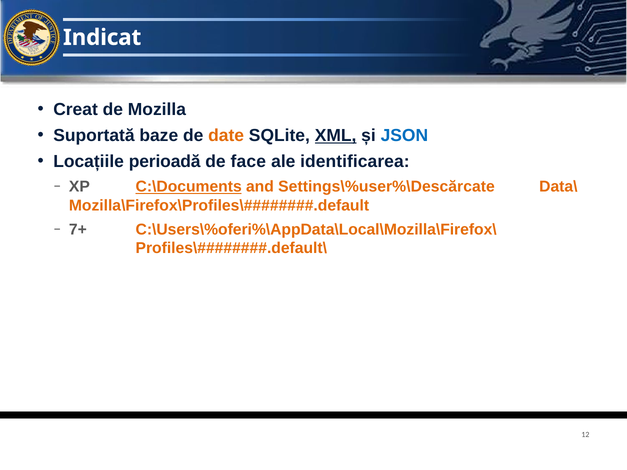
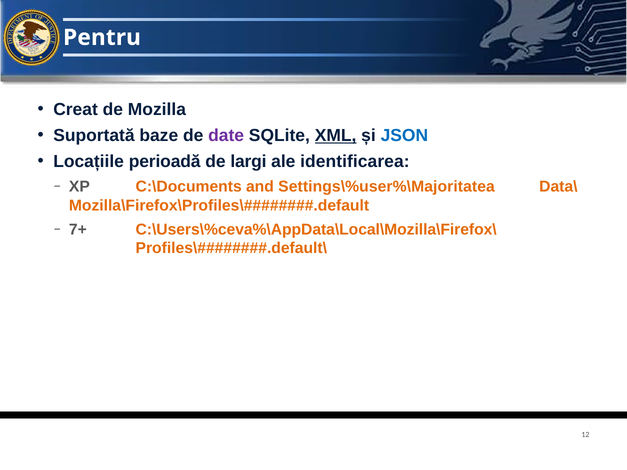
Indicat: Indicat -> Pentru (102, 37)
date colour: orange -> purple (226, 136)
face: face -> largi (248, 162)
C:\Documents underline: present -> none (189, 187)
Settings\%user%\Descărcate: Settings\%user%\Descărcate -> Settings\%user%\Majoritatea (387, 187)
C:\Users\%oferi%\AppData\Local\Mozilla\Firefox\: C:\Users\%oferi%\AppData\Local\Mozilla\Firefox\ -> C:\Users\%ceva%\AppData\Local\Mozilla\Firefox\ (316, 230)
